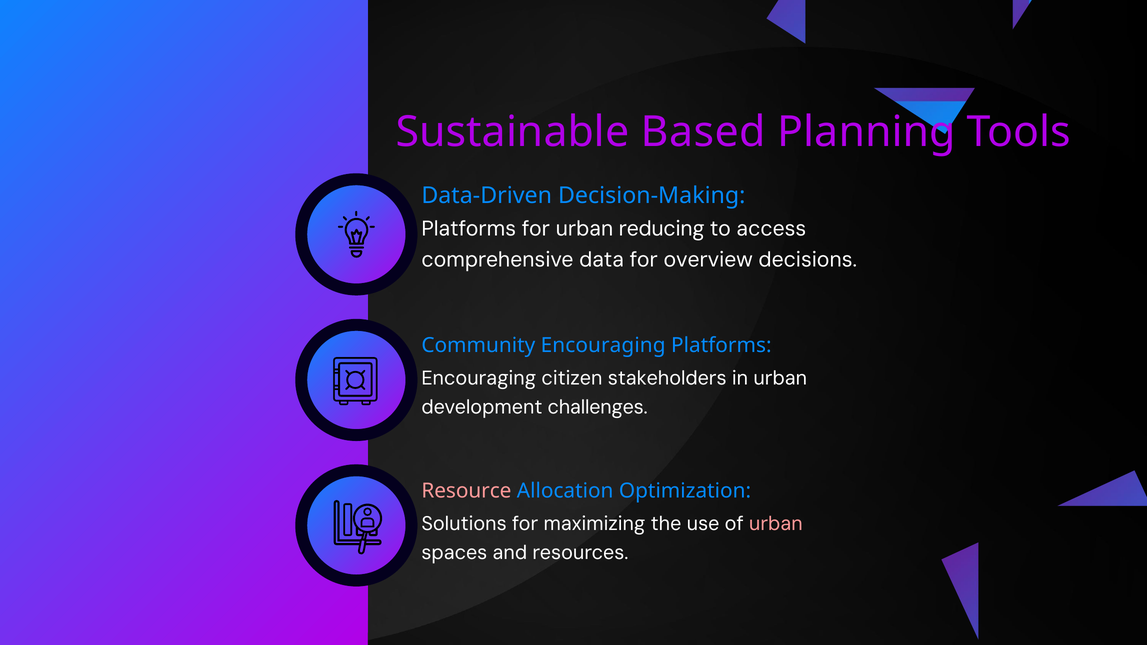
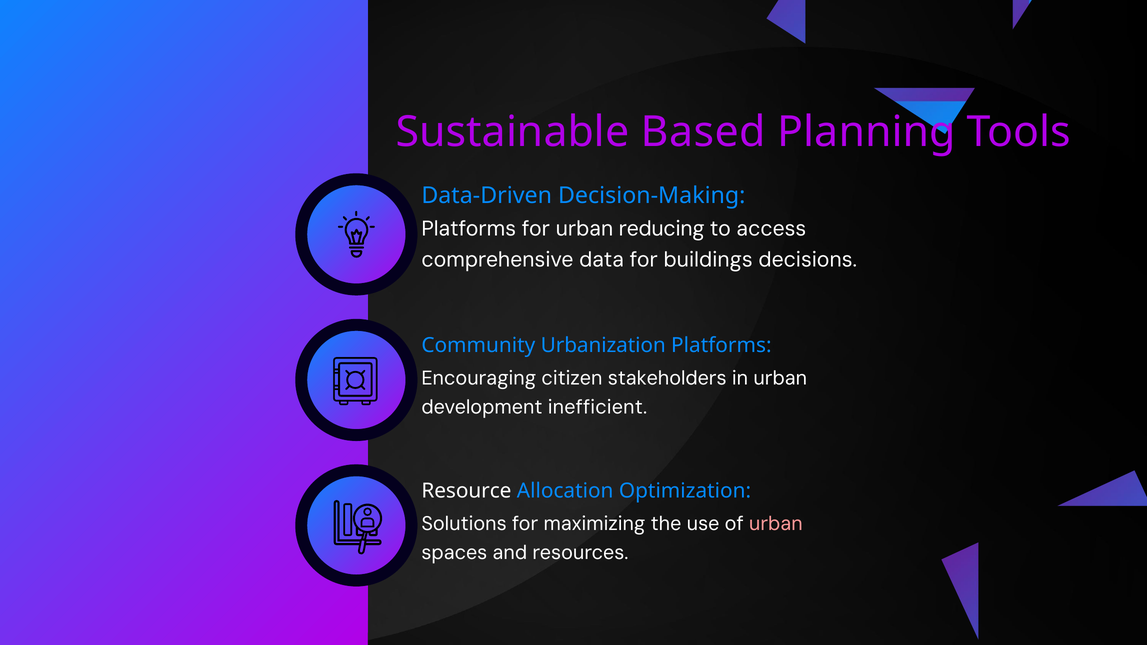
overview: overview -> buildings (708, 260)
Community Encouraging: Encouraging -> Urbanization (603, 345)
challenges: challenges -> inefficient (597, 407)
Resource colour: pink -> white (466, 491)
